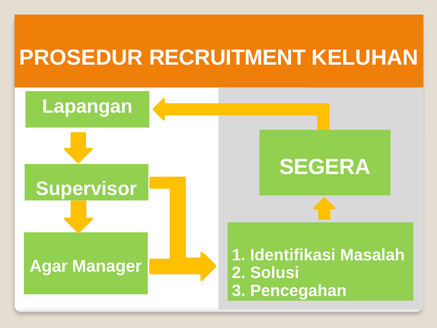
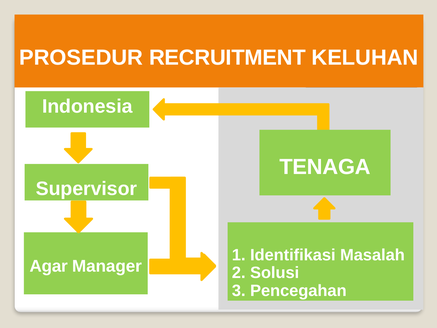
Lapangan: Lapangan -> Indonesia (87, 106)
SEGERA: SEGERA -> TENAGA (325, 167)
